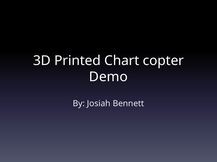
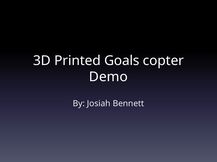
Chart: Chart -> Goals (122, 61)
